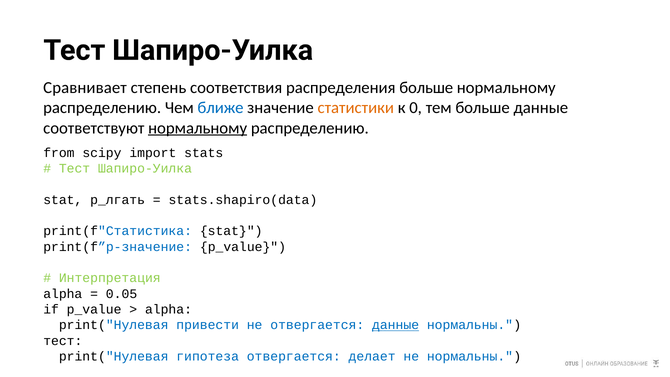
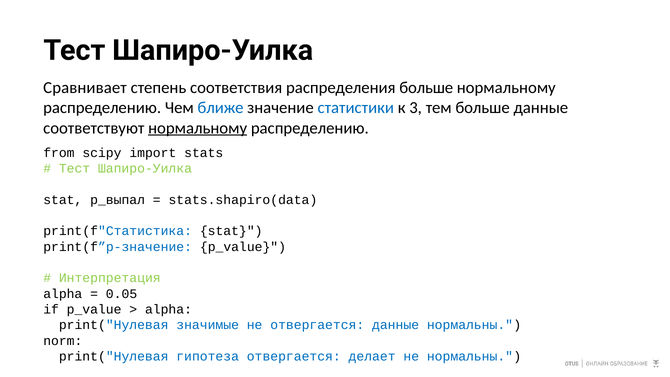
статистики colour: orange -> blue (356, 108)
0: 0 -> 3 (416, 108)
p_лгать: p_лгать -> p_выпал (118, 200)
привести: привести -> значимые (208, 325)
данные underline: present -> none (396, 325)
тест: тест -> norm (63, 341)
